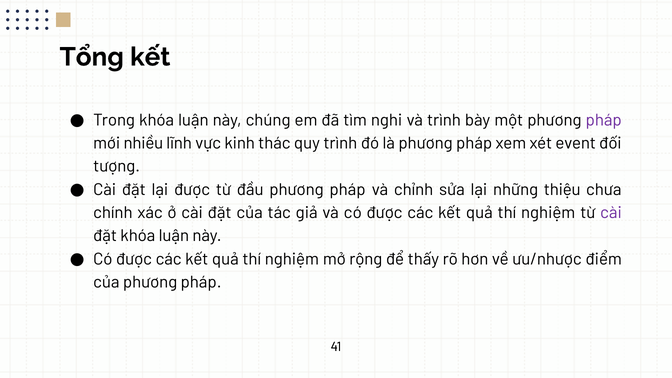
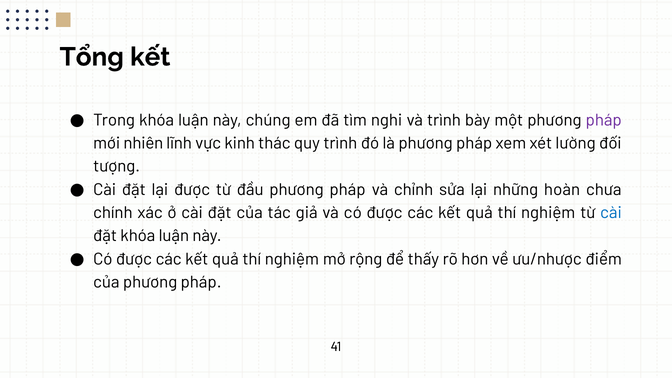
nhiều: nhiều -> nhiên (143, 143)
event: event -> lường (576, 143)
thiệu: thiệu -> hoàn (562, 190)
cài colour: purple -> blue (611, 213)
